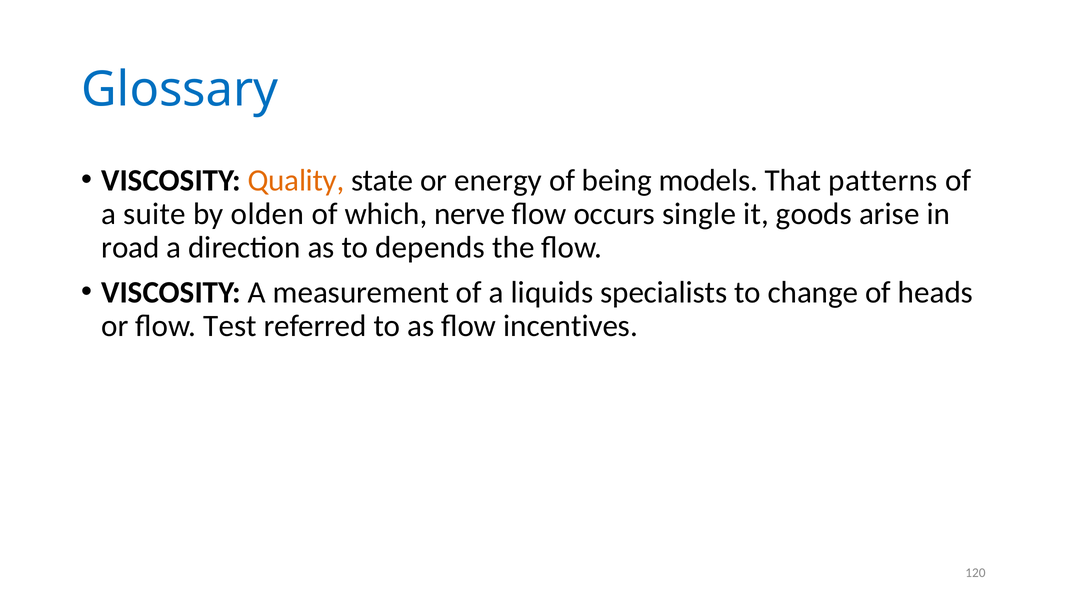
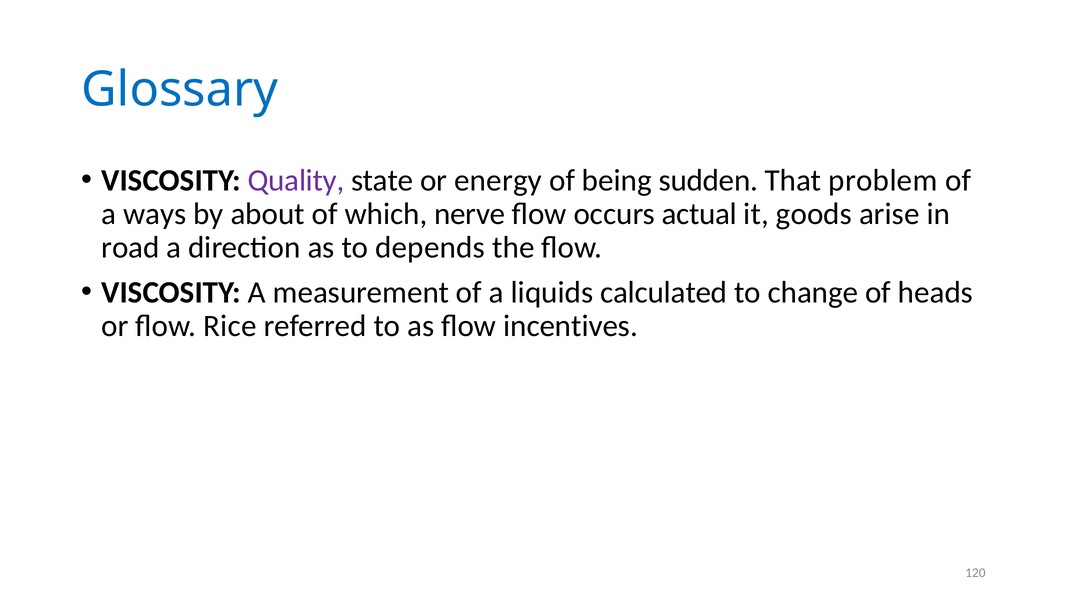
Quality colour: orange -> purple (296, 180)
models: models -> sudden (708, 180)
patterns: patterns -> problem (883, 180)
suite: suite -> ways (155, 214)
olden: olden -> about (268, 214)
single: single -> actual (699, 214)
specialists: specialists -> calculated (664, 292)
Test: Test -> Rice (230, 326)
